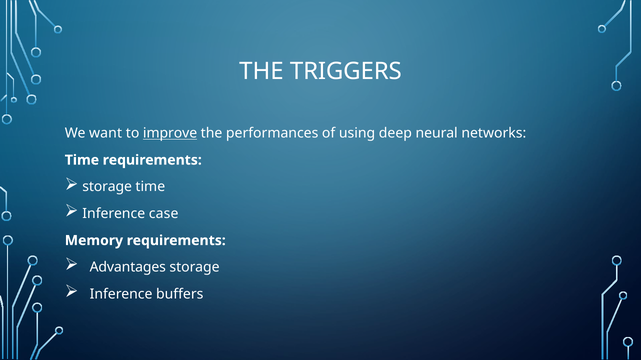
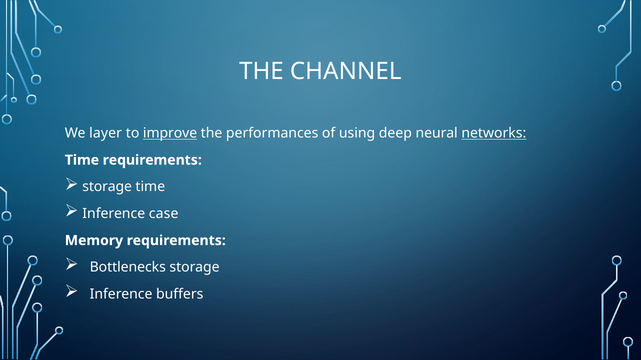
TRIGGERS: TRIGGERS -> CHANNEL (346, 71)
want: want -> layer (106, 133)
networks underline: none -> present (494, 133)
Advantages: Advantages -> Bottlenecks (128, 268)
